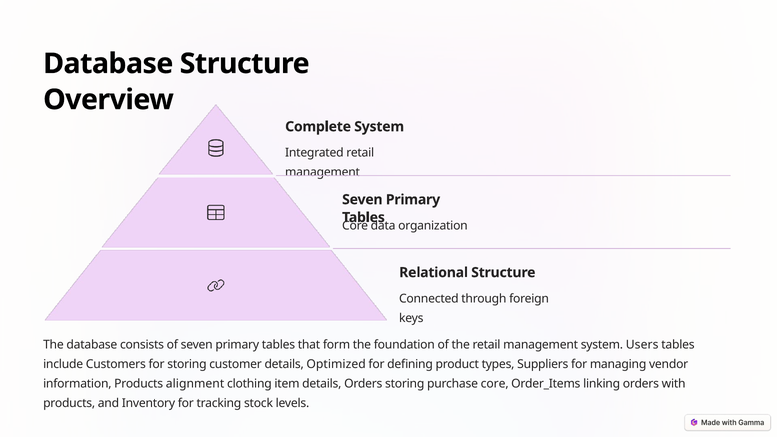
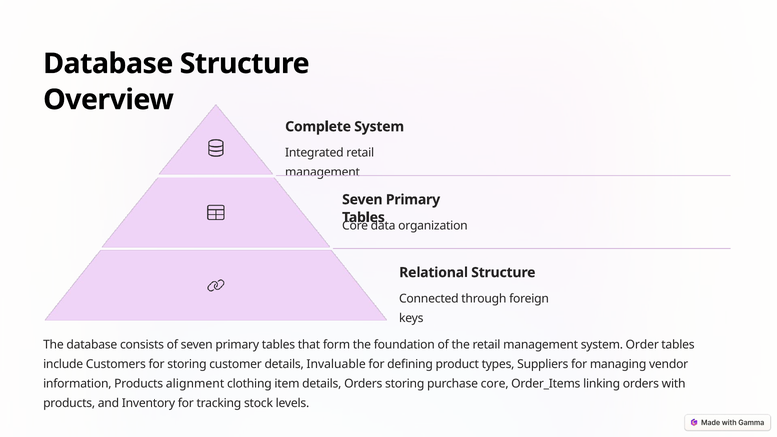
Users: Users -> Order (642, 345)
Optimized: Optimized -> Invaluable (336, 364)
